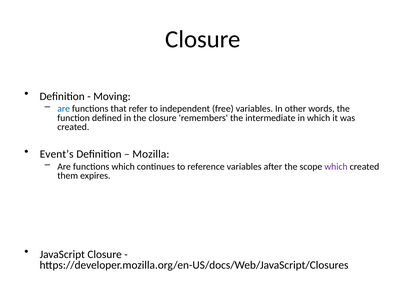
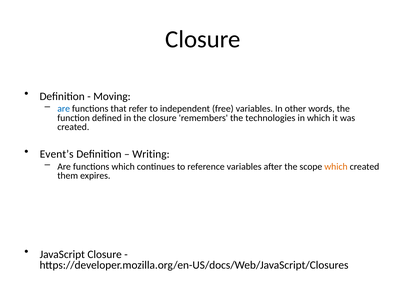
intermediate: intermediate -> technologies (270, 118)
Mozilla: Mozilla -> Writing (151, 155)
which colour: purple -> orange (336, 167)
